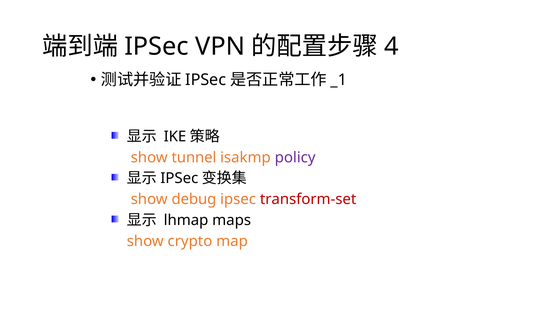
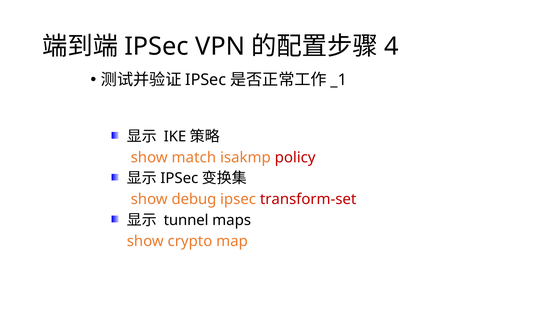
tunnel: tunnel -> match (194, 157)
policy colour: purple -> red (295, 157)
lhmap: lhmap -> tunnel (186, 220)
